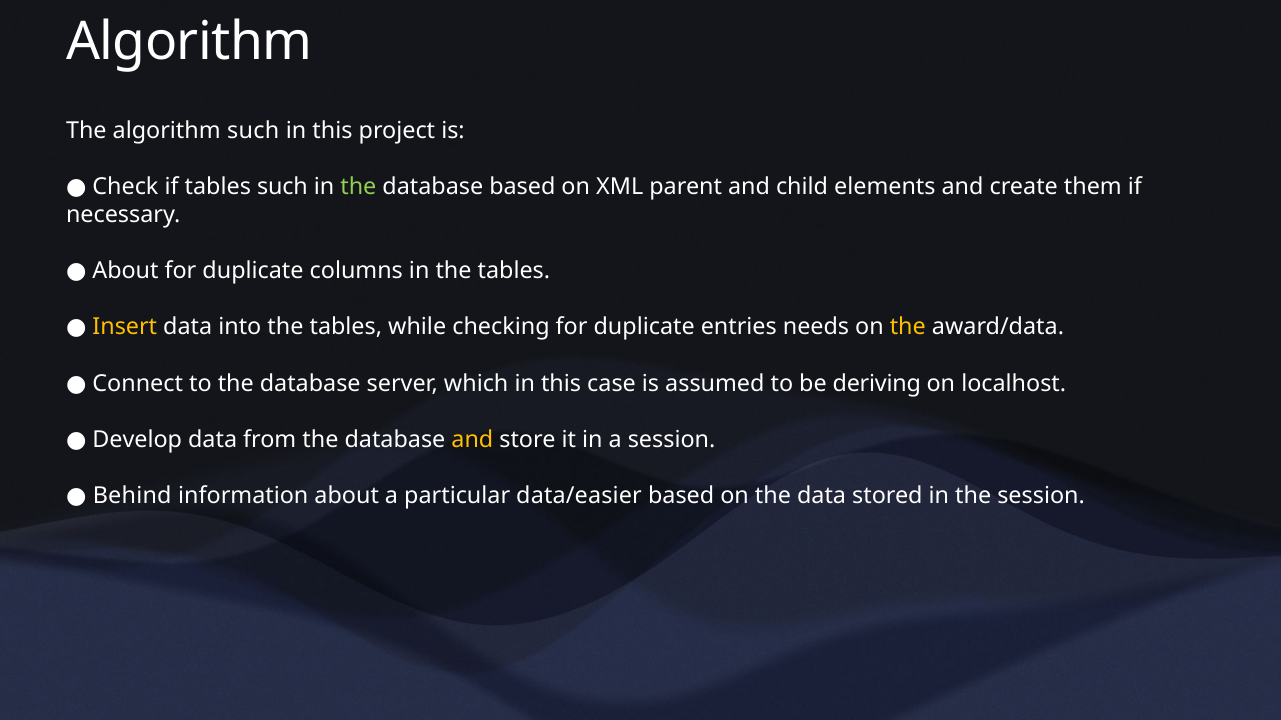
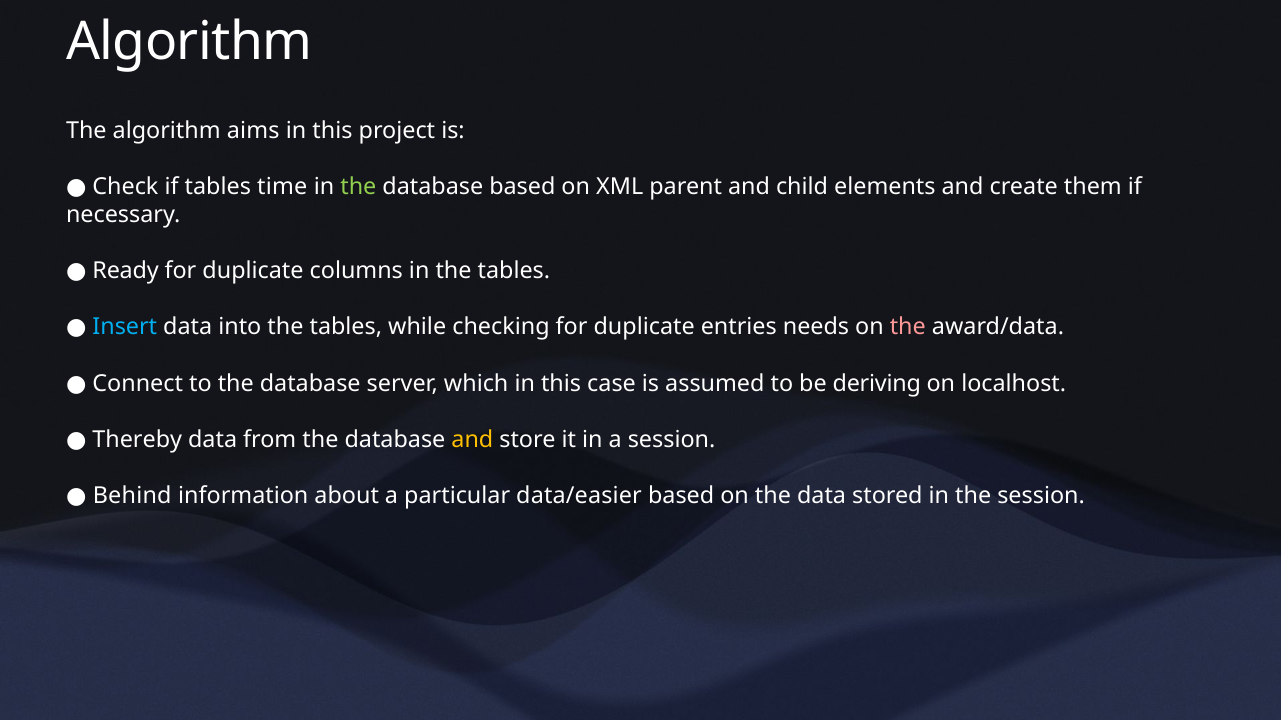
algorithm such: such -> aims (253, 131)
tables such: such -> time (282, 187)
About: About -> Ready (126, 271)
Insert colour: yellow -> light blue (125, 328)
the colour: yellow -> pink (908, 328)
Develop: Develop -> Thereby (137, 440)
